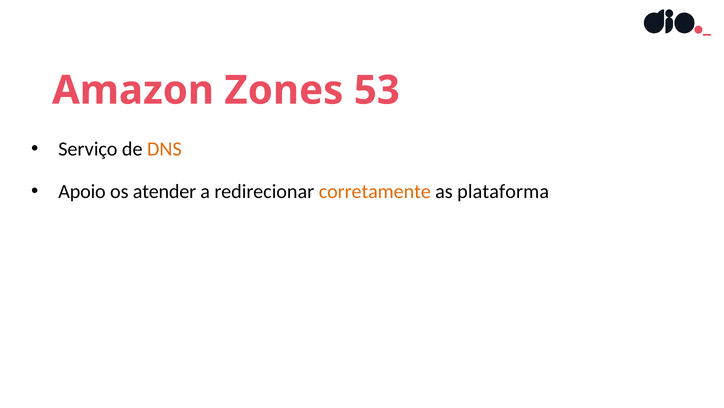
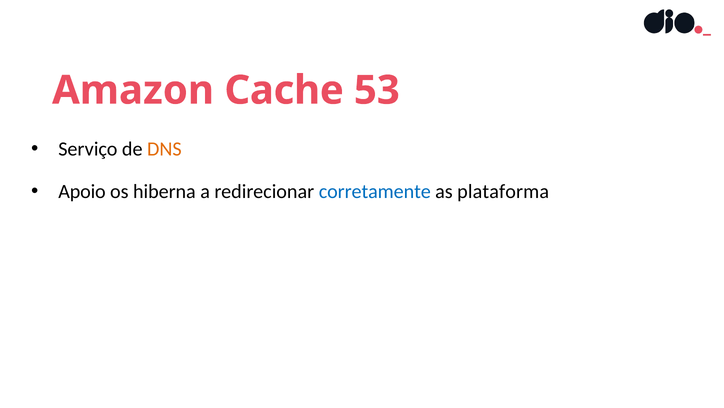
Zones: Zones -> Cache (284, 90)
atender: atender -> hiberna (164, 191)
corretamente colour: orange -> blue (375, 191)
